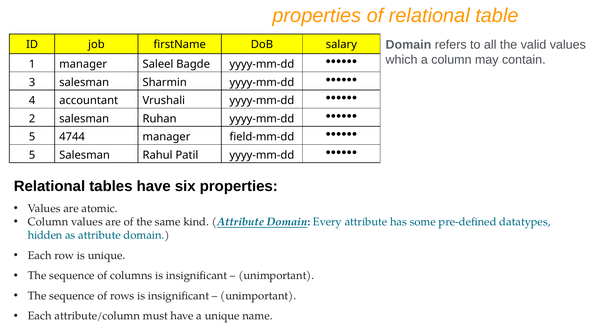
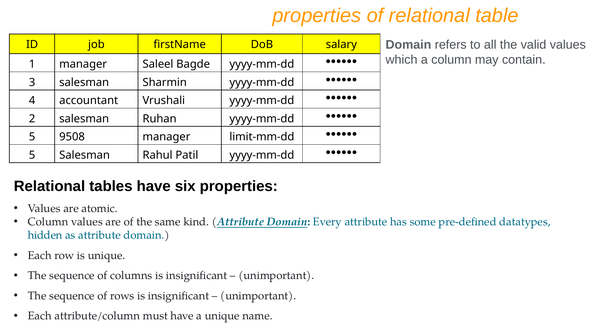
4744: 4744 -> 9508 (72, 137)
field-mm-dd: field-mm-dd -> limit-mm-dd (262, 137)
